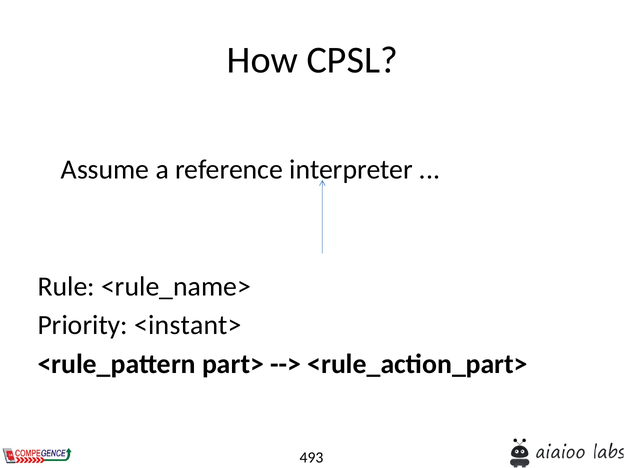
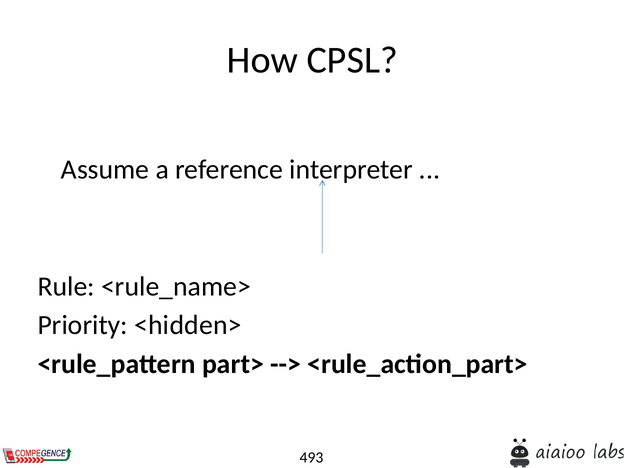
<instant>: <instant> -> <hidden> (188, 326)
